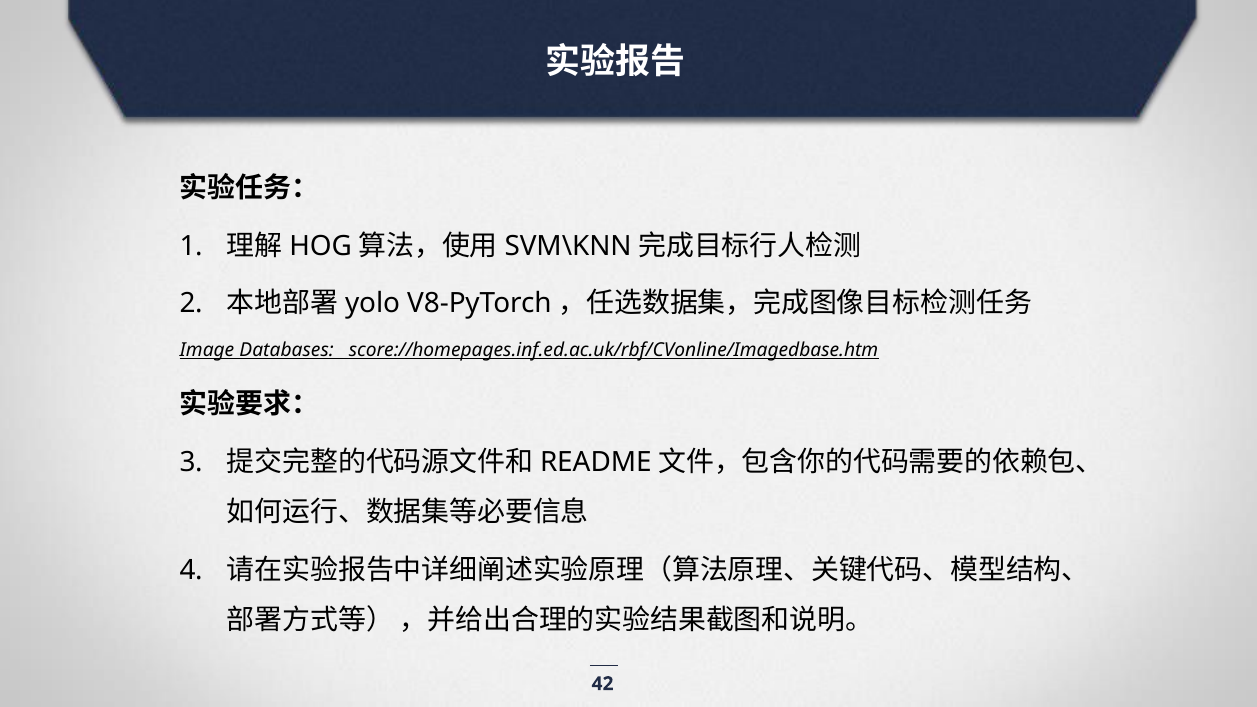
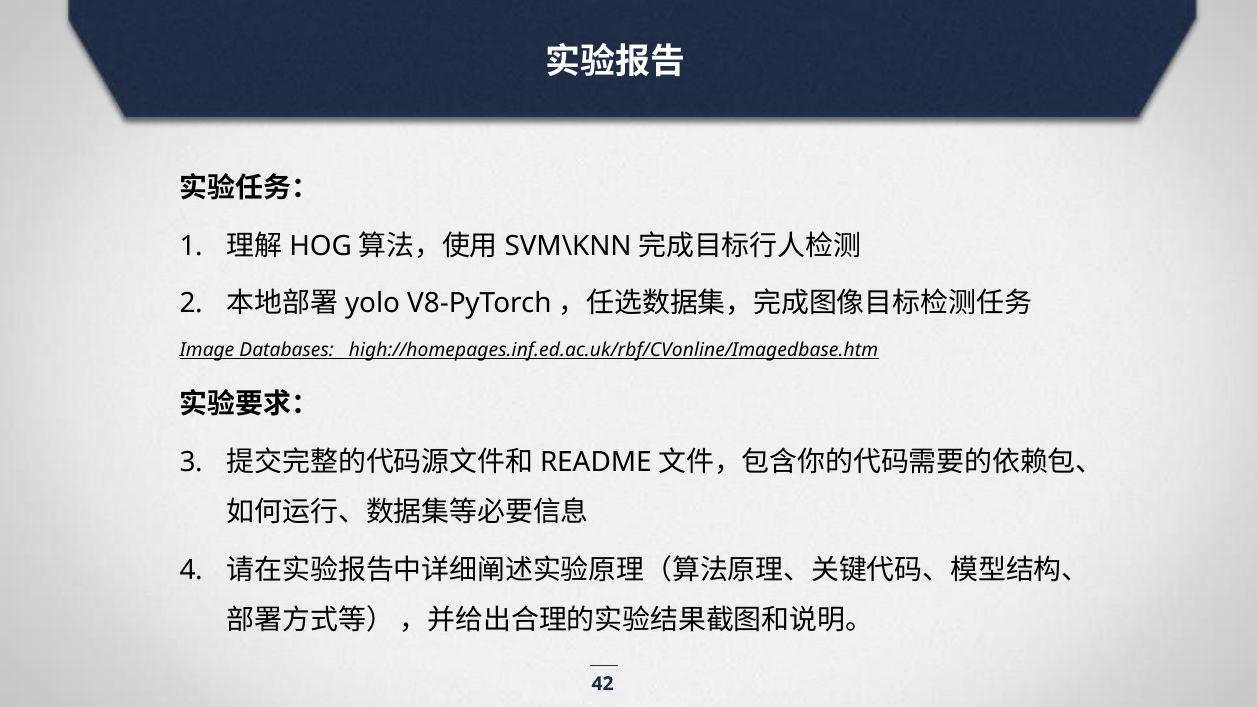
score://homepages.inf.ed.ac.uk/rbf/CVonline/Imagedbase.htm: score://homepages.inf.ed.ac.uk/rbf/CVonline/Imagedbase.htm -> high://homepages.inf.ed.ac.uk/rbf/CVonline/Imagedbase.htm (614, 350)
